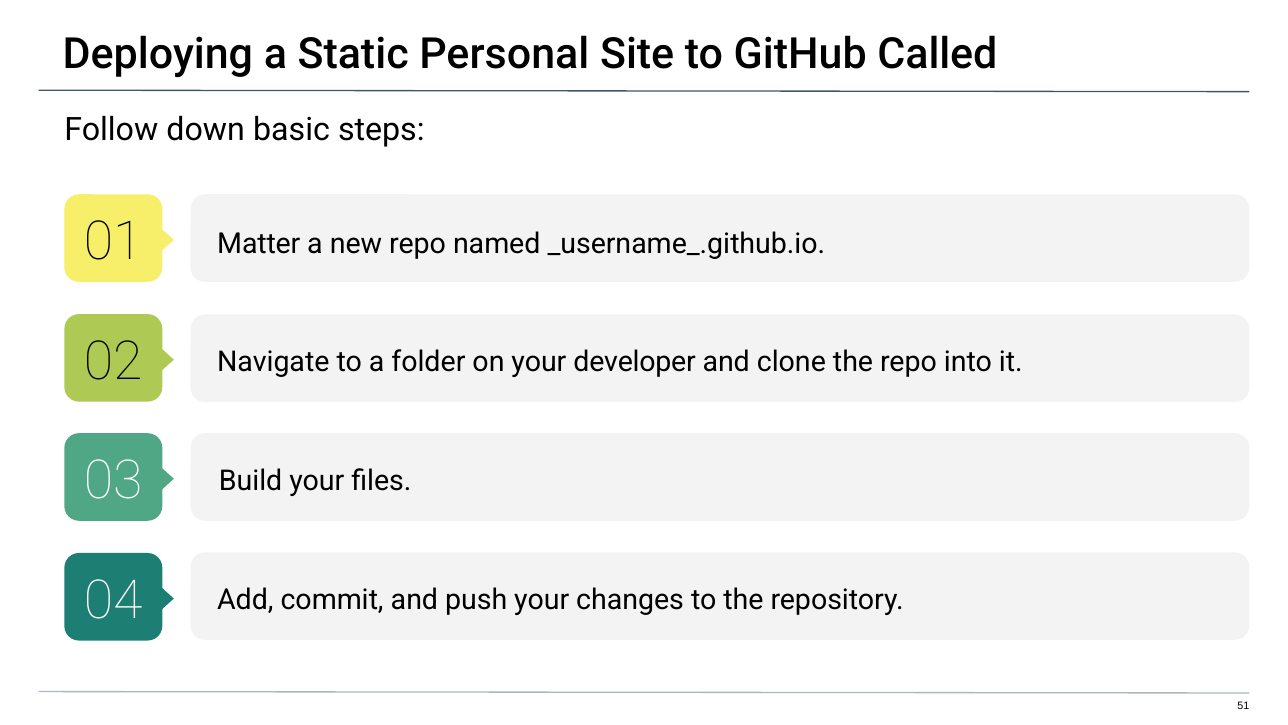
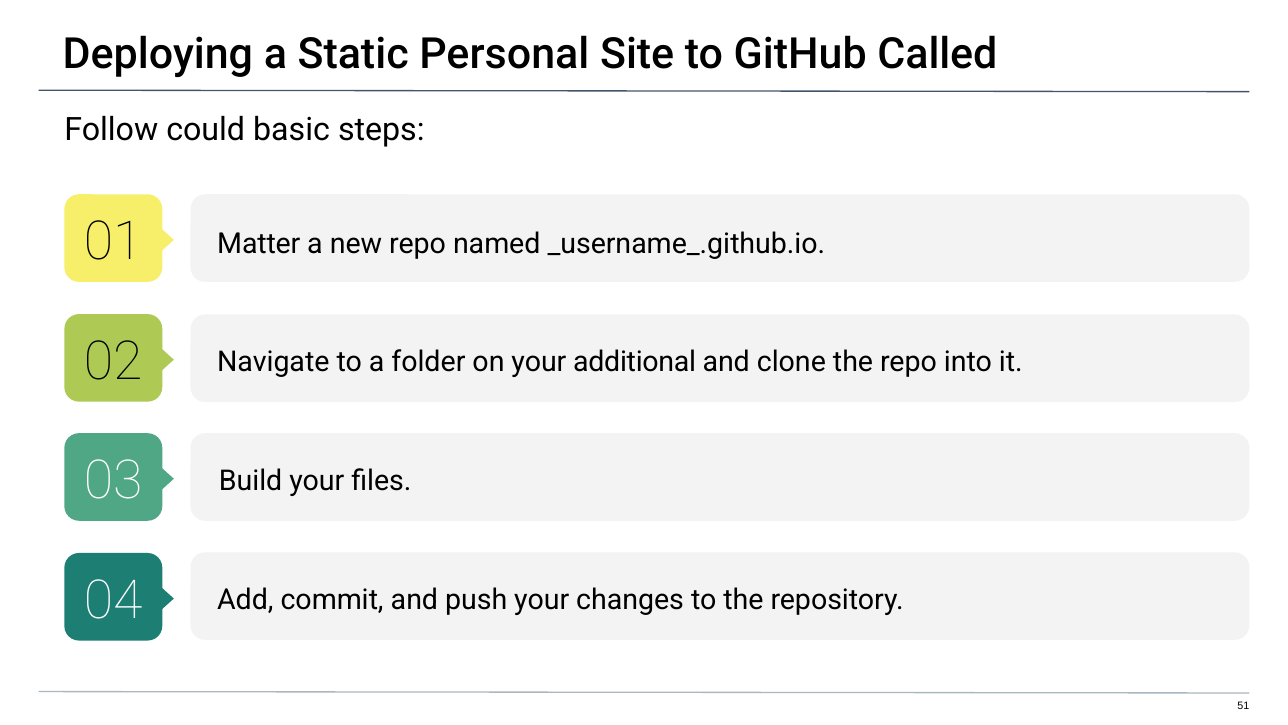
down: down -> could (206, 130)
developer: developer -> additional (635, 362)
